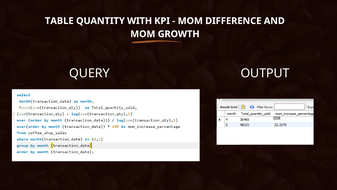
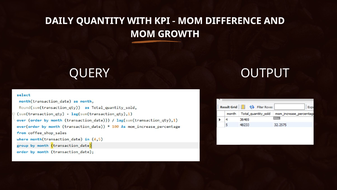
TABLE: TABLE -> DAILY (59, 21)
